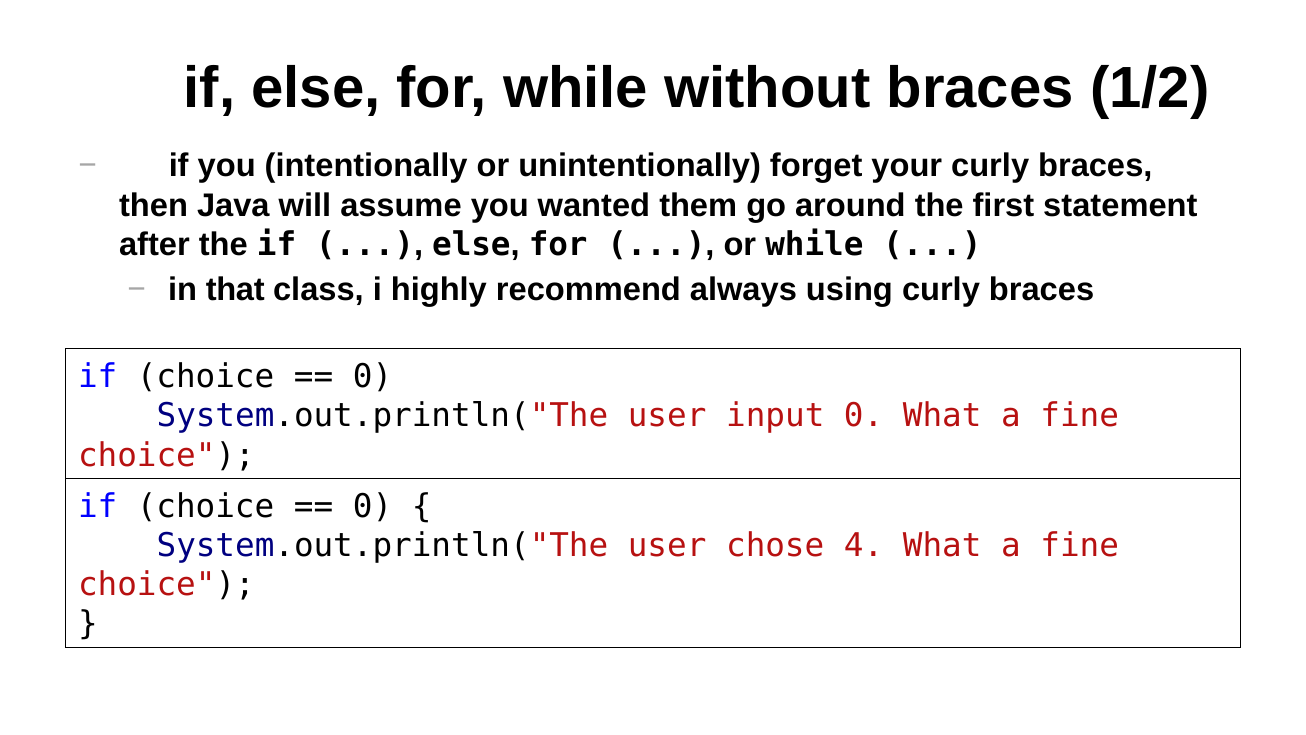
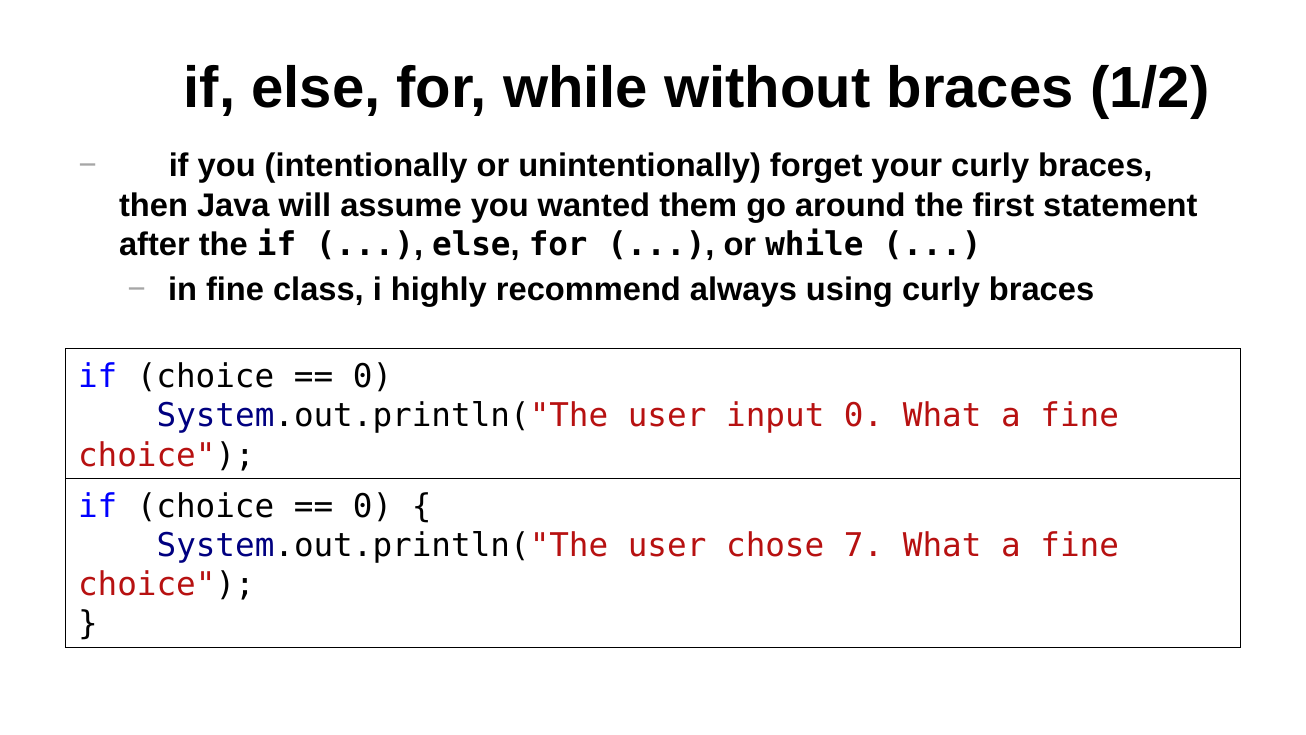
in that: that -> fine (235, 290)
4: 4 -> 7 (864, 545)
